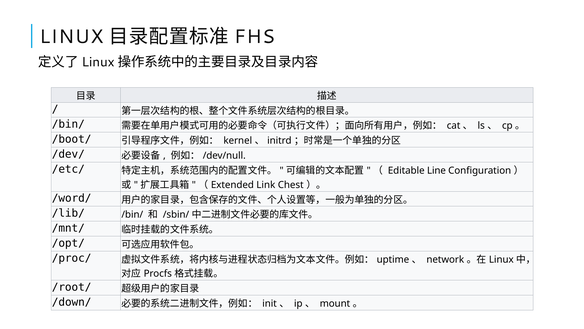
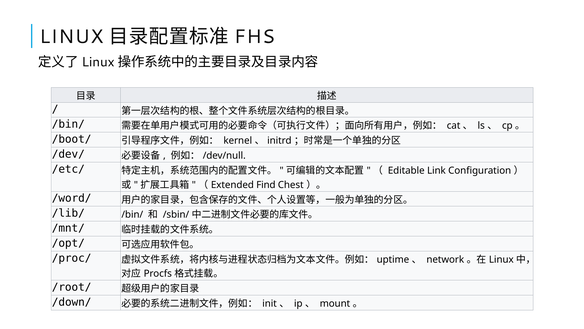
Line: Line -> Link (436, 170)
Link: Link -> Find (266, 185)
